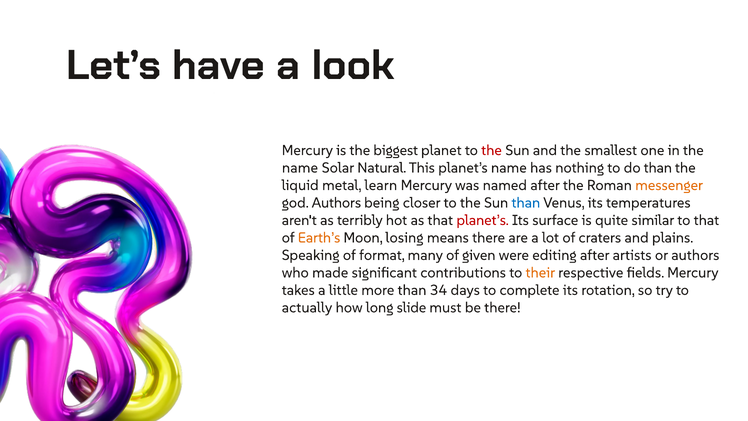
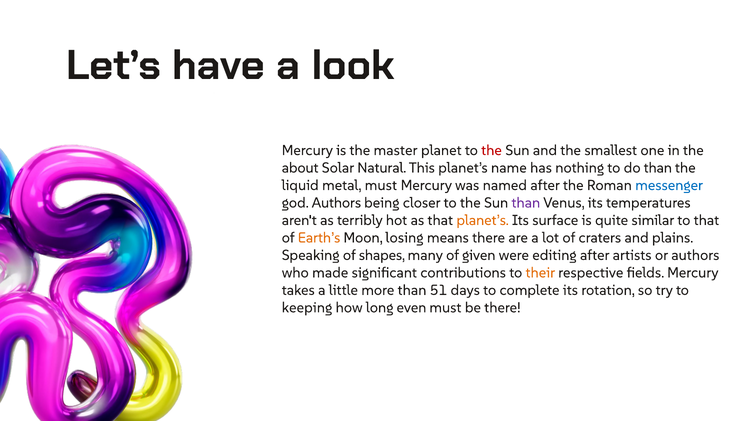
biggest: biggest -> master (396, 150)
name: name -> about (300, 168)
metal learn: learn -> must (381, 185)
messenger colour: orange -> blue (669, 185)
than colour: blue -> purple (526, 203)
planet’s colour: red -> orange (483, 220)
format: format -> shapes (382, 255)
34: 34 -> 51 (439, 290)
actually: actually -> keeping (307, 307)
slide: slide -> even (411, 307)
